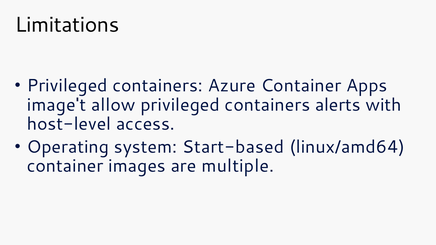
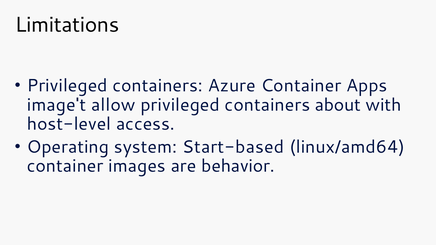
alerts: alerts -> about (338, 105)
multiple: multiple -> behavior (238, 166)
